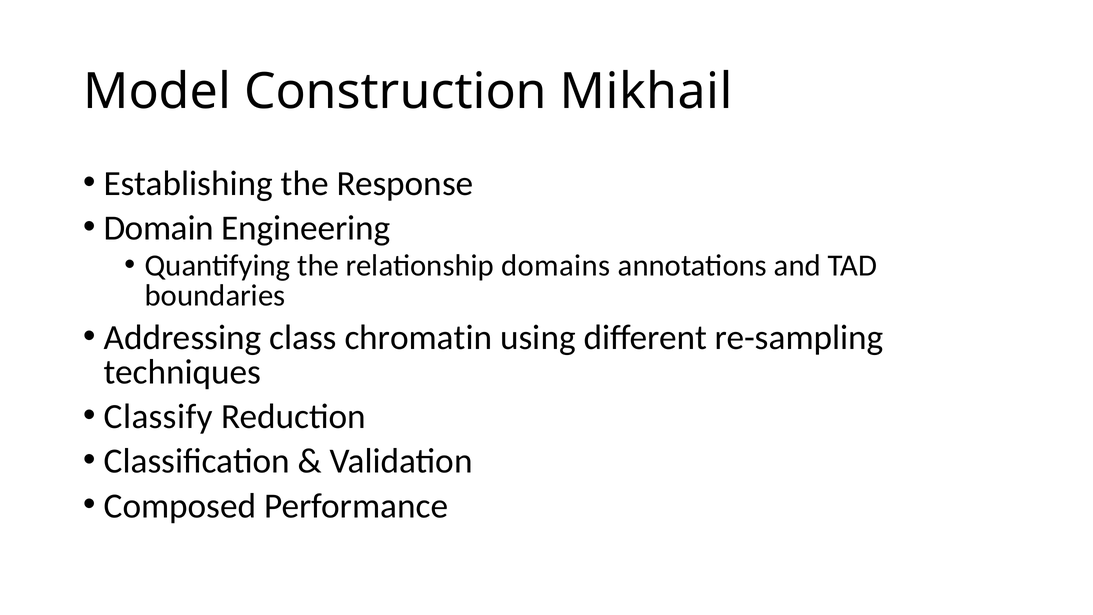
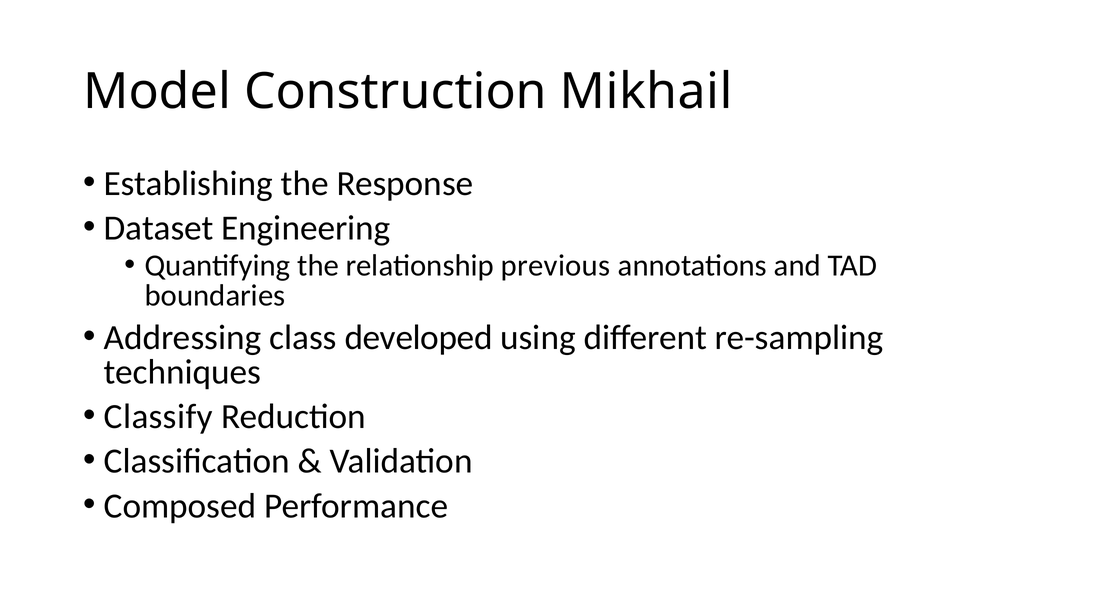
Domain: Domain -> Dataset (159, 228)
domains: domains -> previous (556, 266)
chromatin: chromatin -> developed (419, 338)
